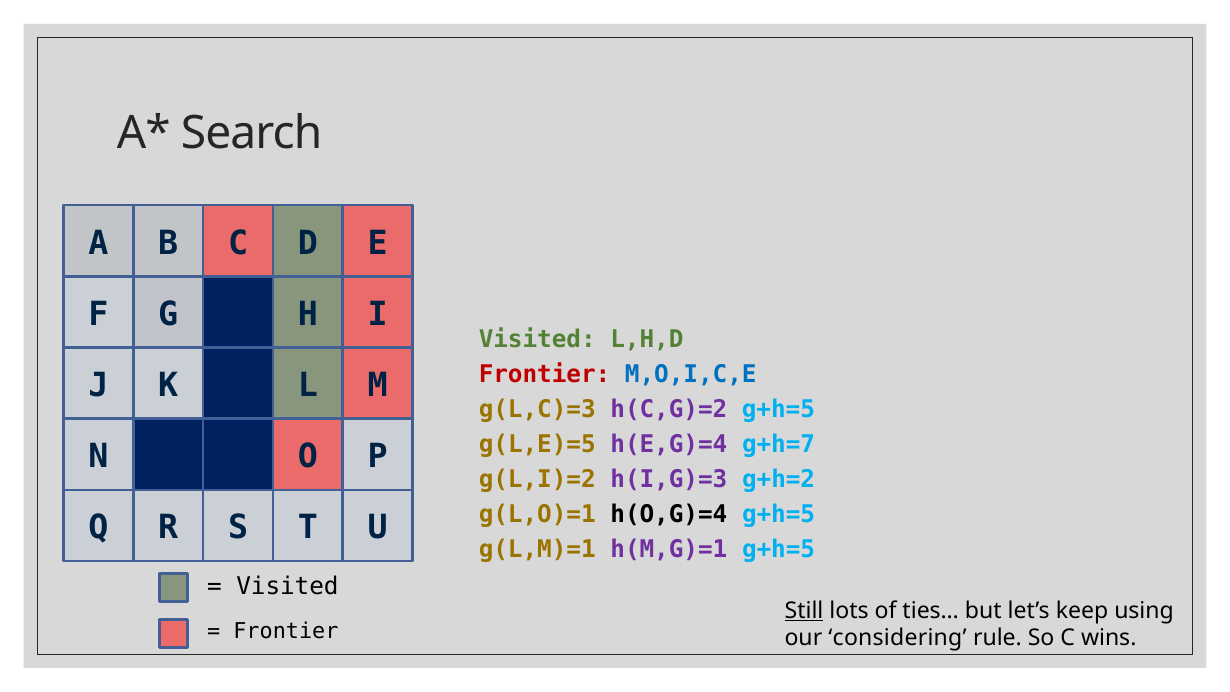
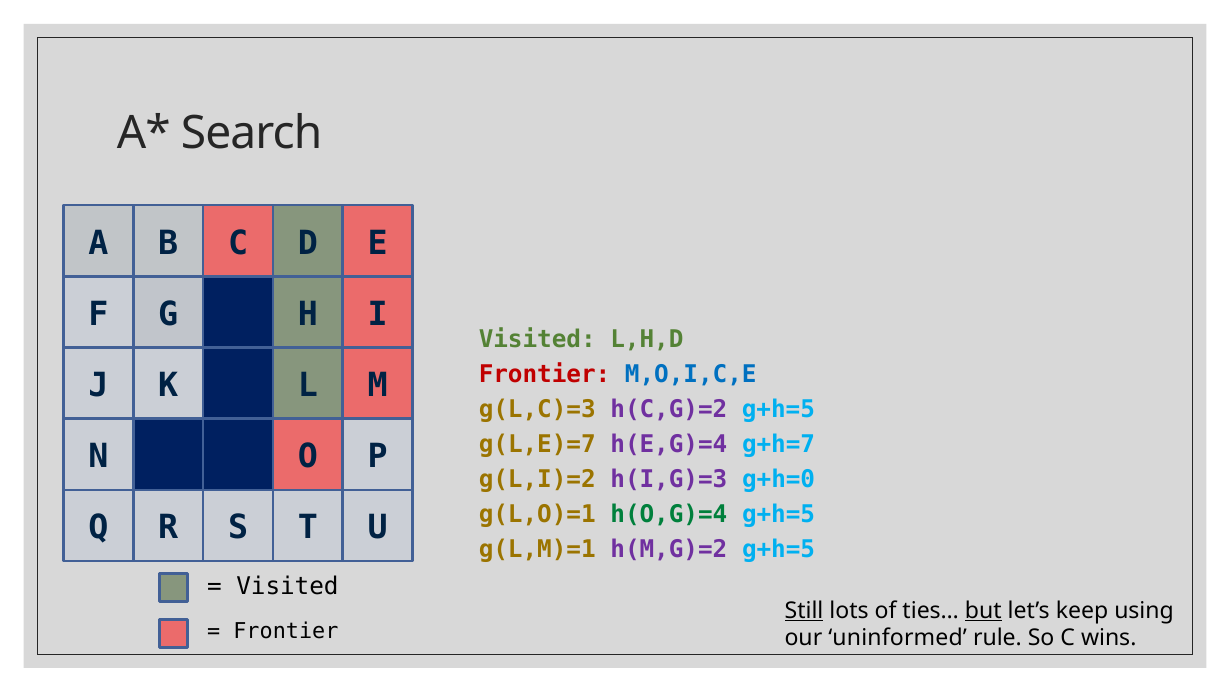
g(L,E)=5: g(L,E)=5 -> g(L,E)=7 (537, 445)
g+h=2: g+h=2 -> g+h=0 (779, 480)
h(O,G)=4 colour: black -> green (669, 515)
h(M,G)=1: h(M,G)=1 -> h(M,G)=2 (669, 550)
but underline: none -> present (983, 610)
considering: considering -> uninformed (898, 638)
